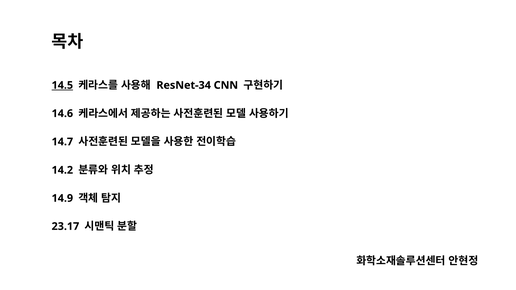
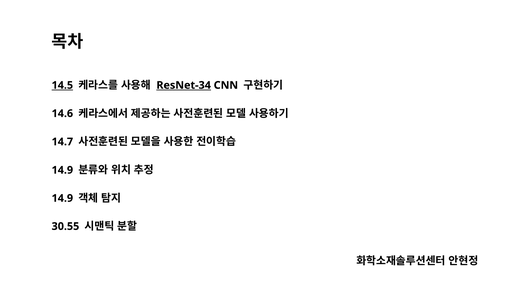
ResNet-34 underline: none -> present (184, 85)
14.2: 14.2 -> 14.9 (62, 170)
23.17: 23.17 -> 30.55 (65, 227)
